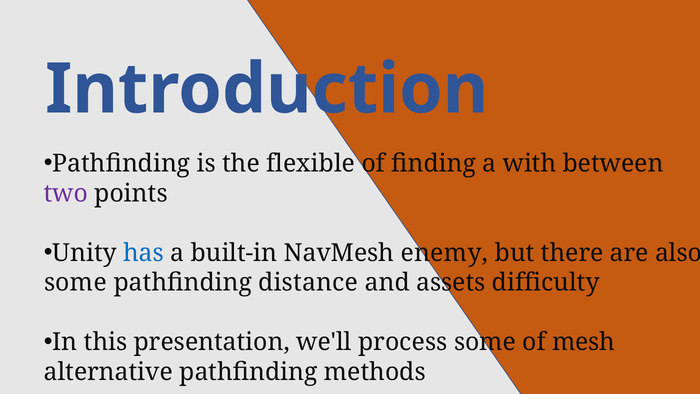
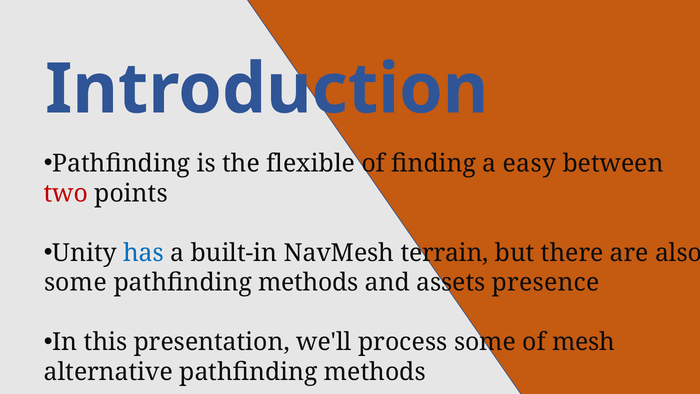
with: with -> easy (529, 164)
two colour: purple -> red (66, 193)
enemy: enemy -> terrain (445, 253)
distance: distance -> methods (308, 283)
difficulty: difficulty -> presence (546, 283)
